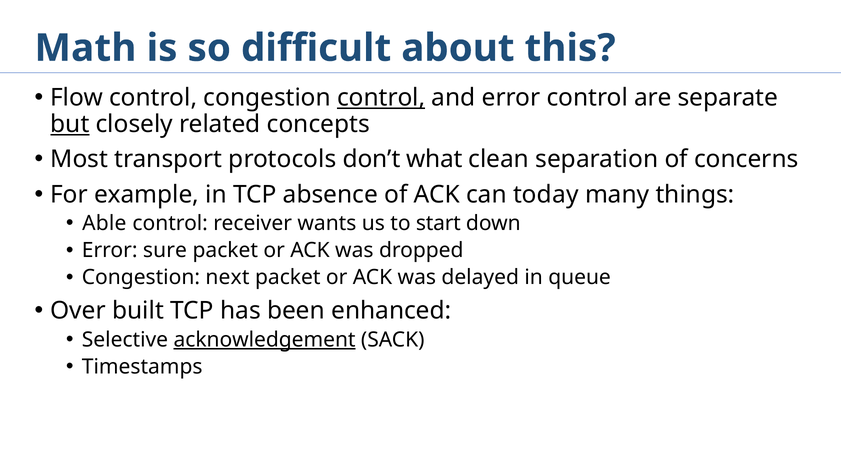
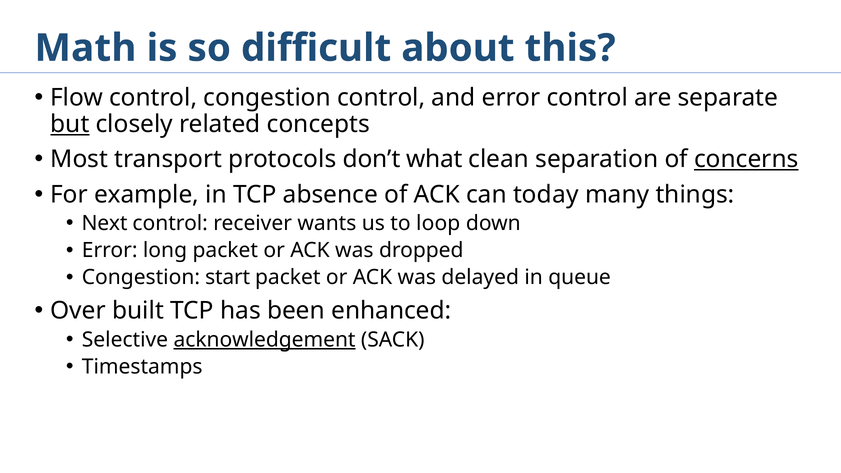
control underline: present -> none (381, 98)
concerns underline: none -> present (746, 159)
Able: Able -> Next (105, 223)
start: start -> loop (438, 223)
sure: sure -> long (165, 250)
next: next -> start (228, 278)
